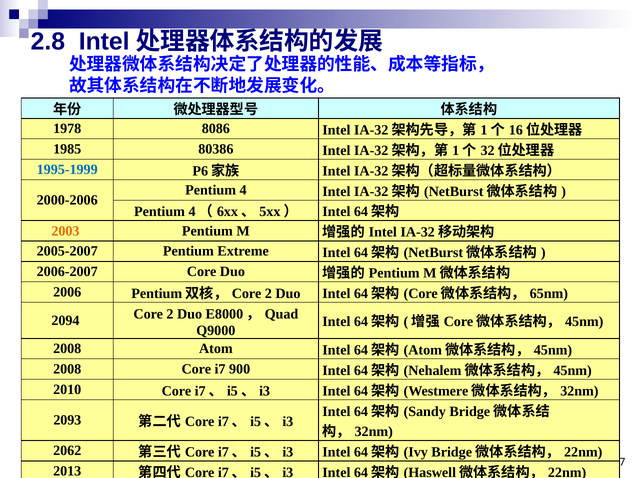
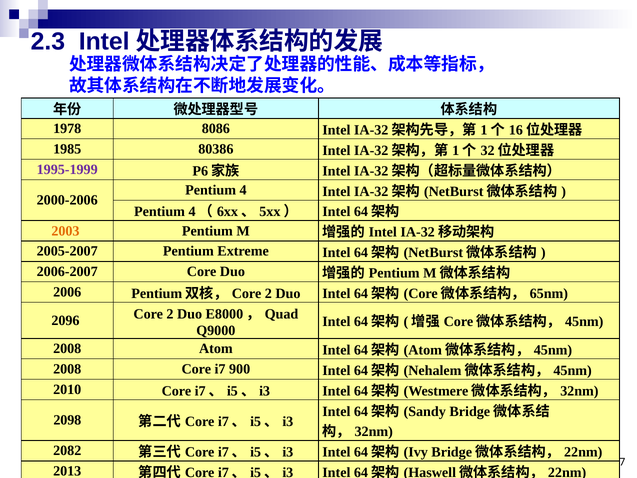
2.8: 2.8 -> 2.3 (48, 41)
1995-1999 colour: blue -> purple (67, 170)
2094: 2094 -> 2096 (65, 320)
2093: 2093 -> 2098 (67, 420)
2062: 2062 -> 2082 (67, 451)
